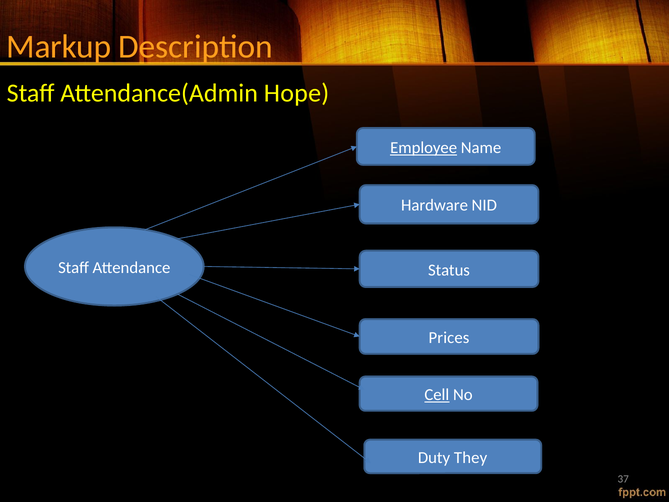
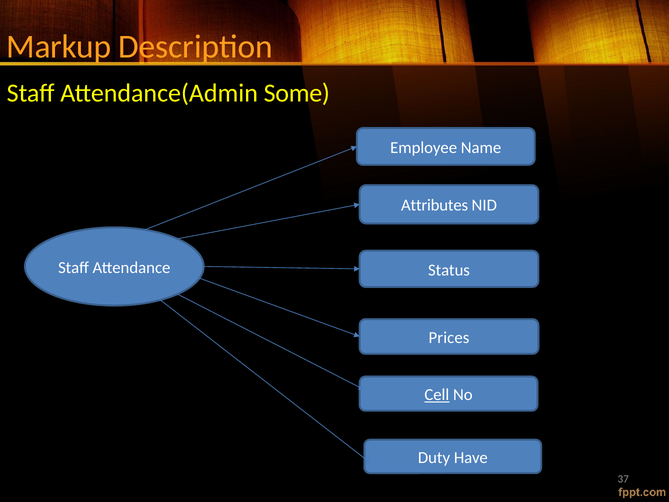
Hope: Hope -> Some (297, 93)
Employee underline: present -> none (424, 148)
Hardware: Hardware -> Attributes (435, 205)
They: They -> Have (471, 457)
